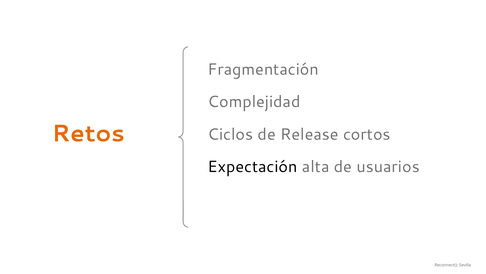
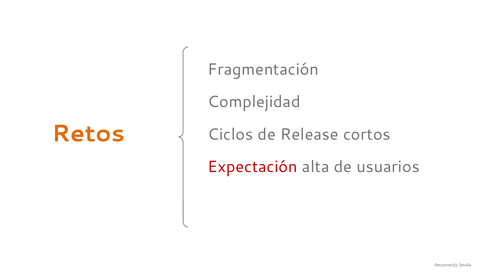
Expectación colour: black -> red (253, 166)
